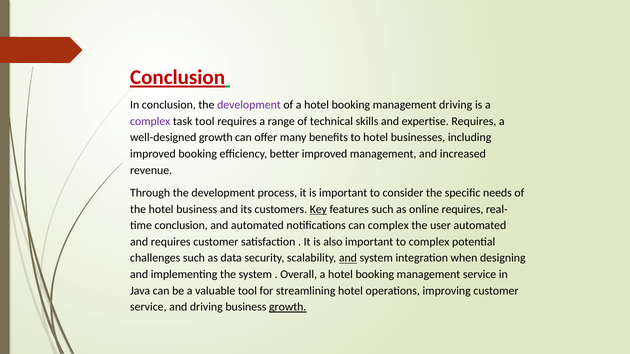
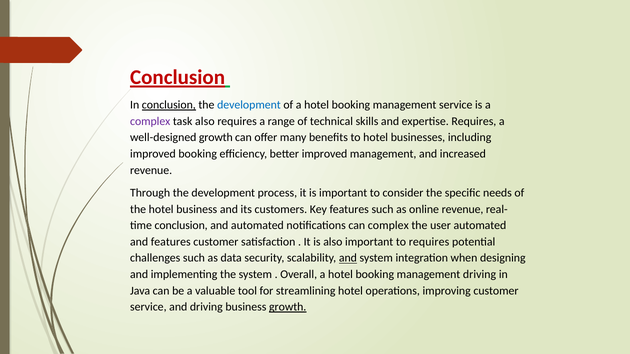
conclusion underline: none -> present (169, 105)
development colour: purple -> blue (249, 105)
management driving: driving -> service (456, 105)
task tool: tool -> also (205, 121)
Key underline: present -> none (318, 209)
online requires: requires -> revenue (463, 209)
and requires: requires -> features (171, 242)
to complex: complex -> requires (429, 242)
management service: service -> driving (480, 275)
